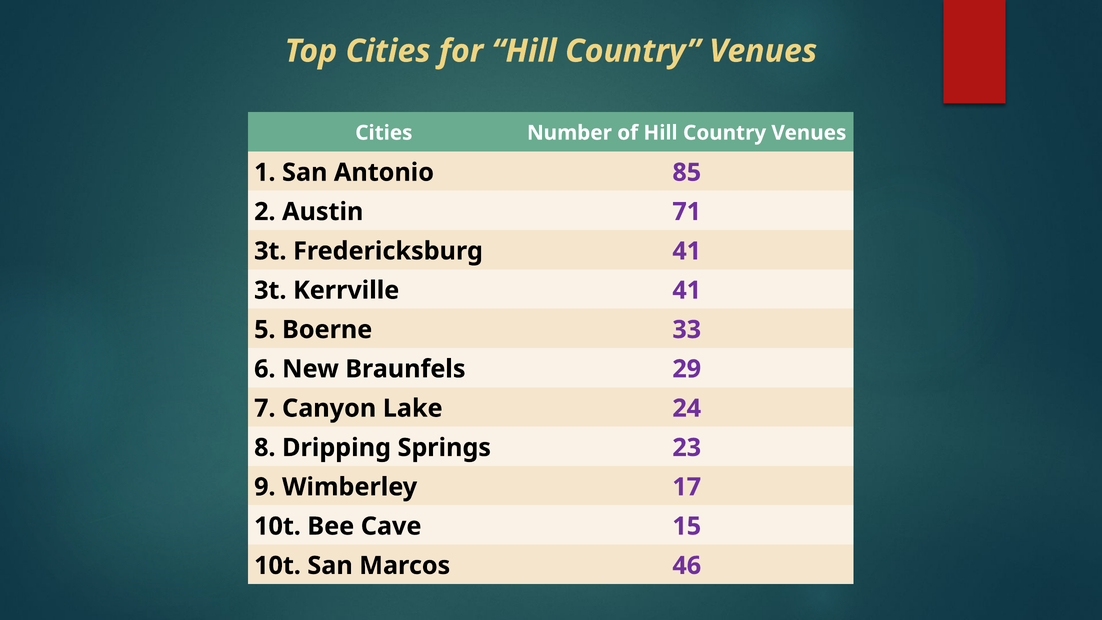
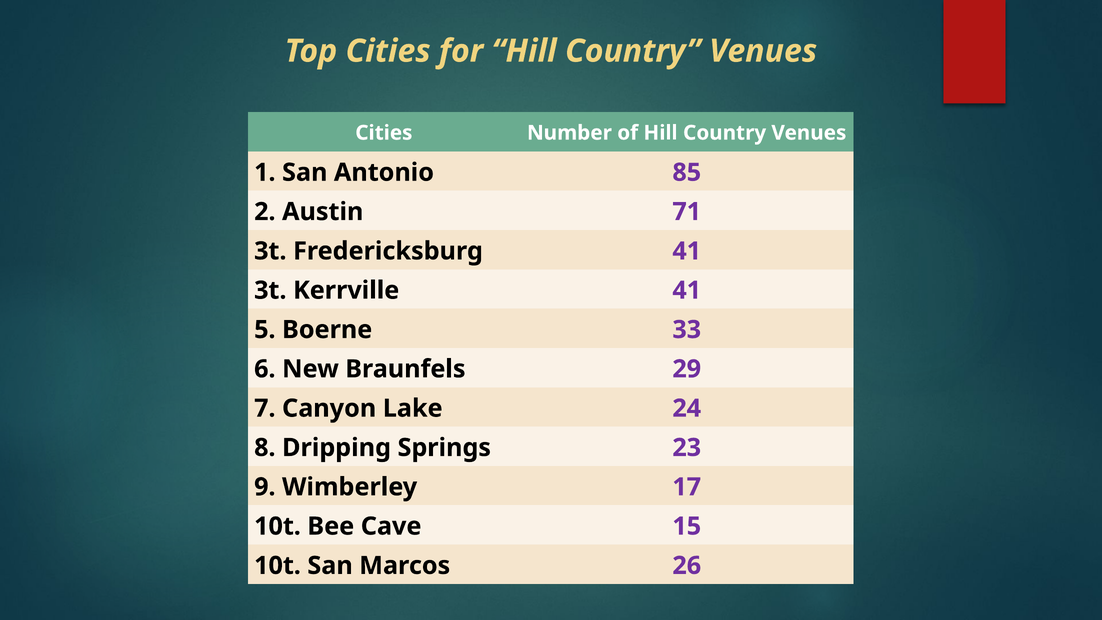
46: 46 -> 26 (687, 565)
